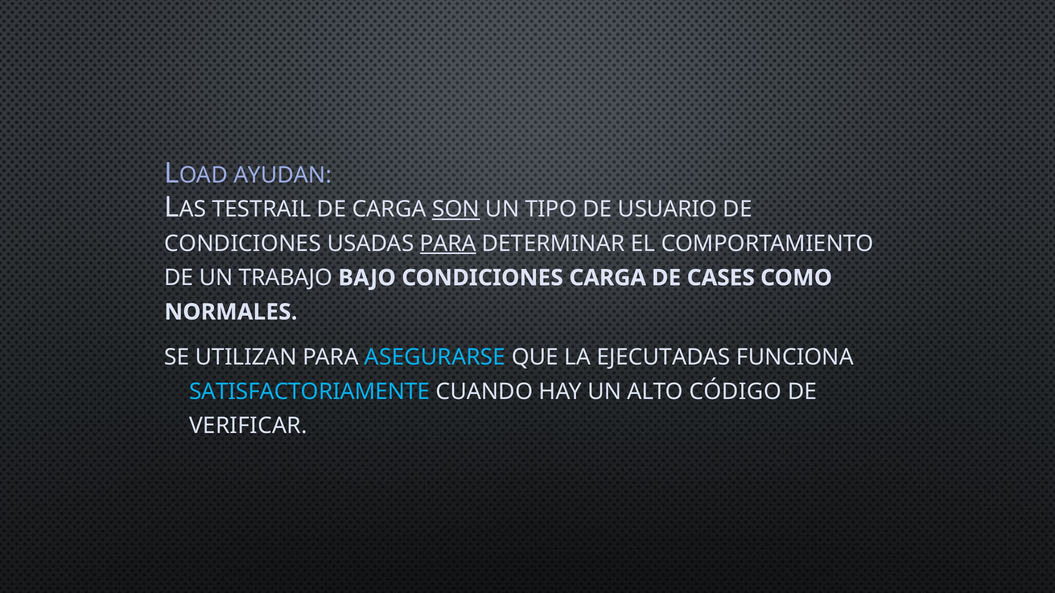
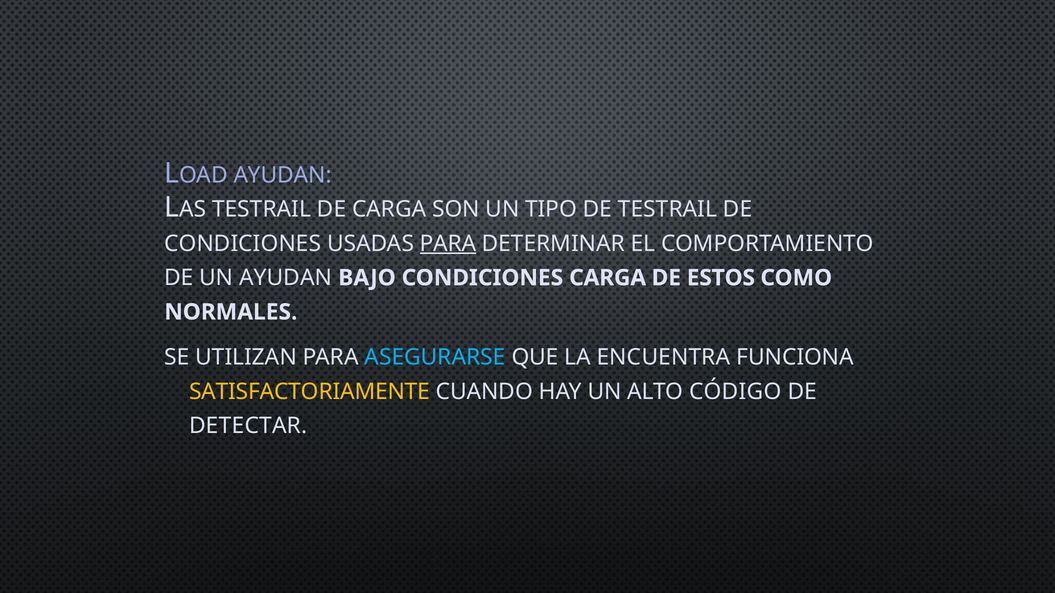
SON underline: present -> none (456, 209)
DE USUARIO: USUARIO -> TESTRAIL (668, 209)
UN TRABAJO: TRABAJO -> AYUDAN (286, 278)
CASES: CASES -> ESTOS (721, 278)
EJECUTADAS: EJECUTADAS -> ENCUENTRA (664, 358)
SATISFACTORIAMENTE colour: light blue -> yellow (309, 392)
VERIFICAR: VERIFICAR -> DETECTAR (248, 426)
